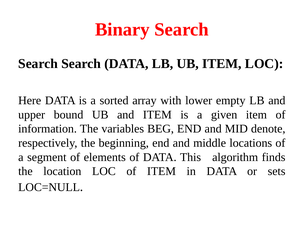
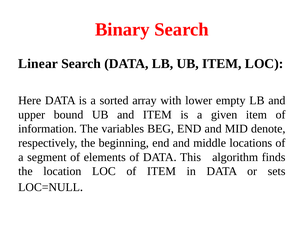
Search: Search -> Linear (38, 64)
